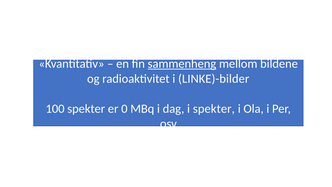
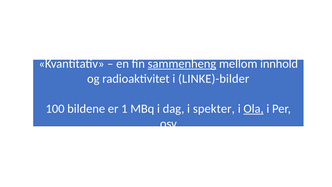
bildene: bildene -> innhold (279, 64)
100 spekter: spekter -> bildene (86, 109)
0: 0 -> 1 (124, 109)
Ola underline: none -> present (254, 109)
